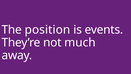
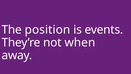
much: much -> when (80, 42)
